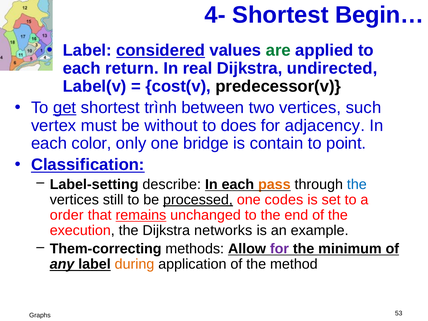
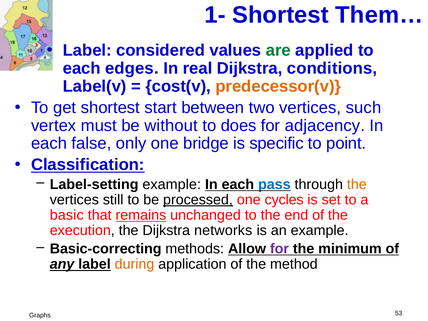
4-: 4- -> 1- (215, 15)
Begin…: Begin… -> Them… (379, 15)
considered underline: present -> none (161, 50)
return: return -> edges (132, 68)
undirected: undirected -> conditions (332, 68)
predecessor(v colour: black -> orange (278, 86)
get underline: present -> none (65, 108)
trình: trình -> start (161, 108)
color: color -> false (91, 143)
contain: contain -> specific (277, 143)
Label-setting describe: describe -> example (172, 184)
pass colour: orange -> blue (274, 184)
the colour: blue -> orange (357, 184)
codes: codes -> cycles (284, 200)
order: order -> basic (67, 215)
Them-correcting: Them-correcting -> Basic-correcting (106, 249)
